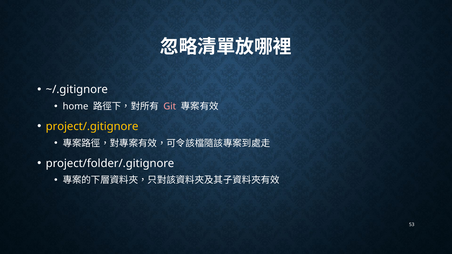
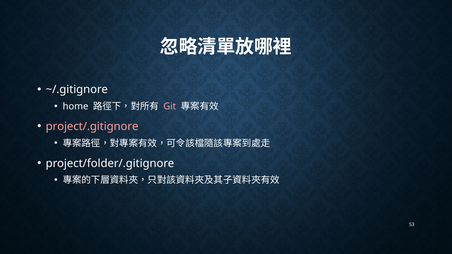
project/.gitignore colour: yellow -> pink (92, 127)
